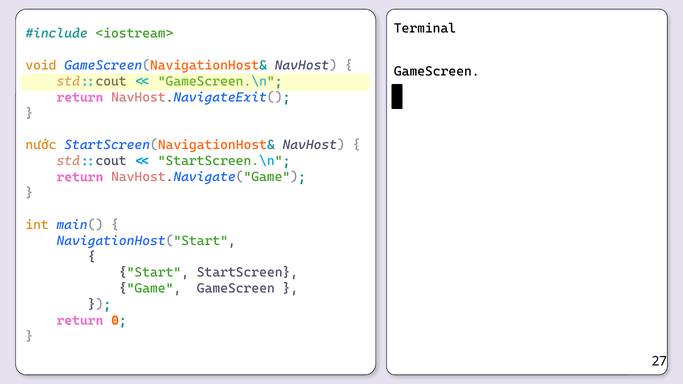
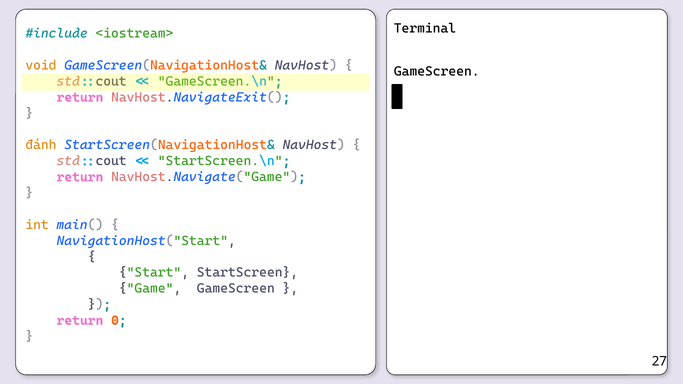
nước: nước -> đánh (41, 145)
